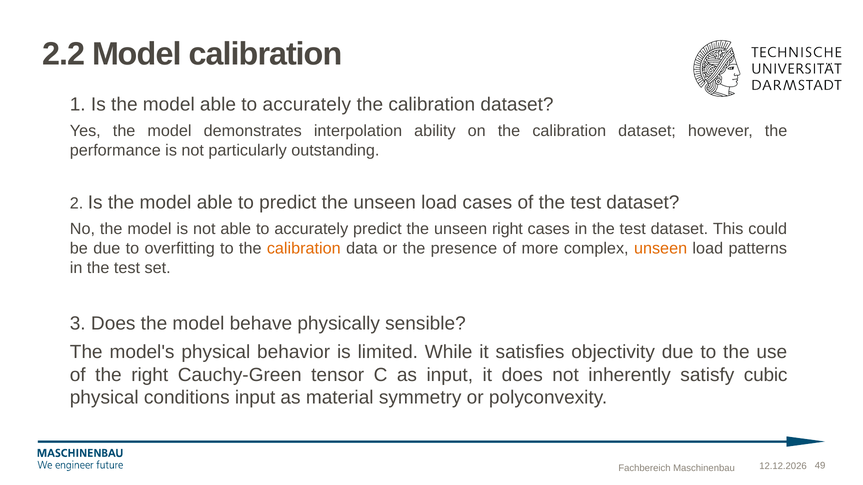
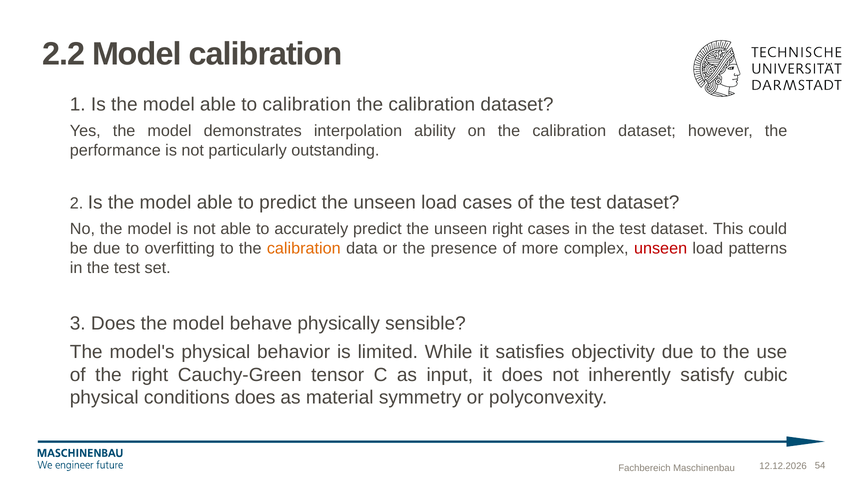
model able to accurately: accurately -> calibration (307, 104)
unseen colour: orange -> red (661, 249)
conditions input: input -> does (255, 398)
49: 49 -> 54 (820, 466)
